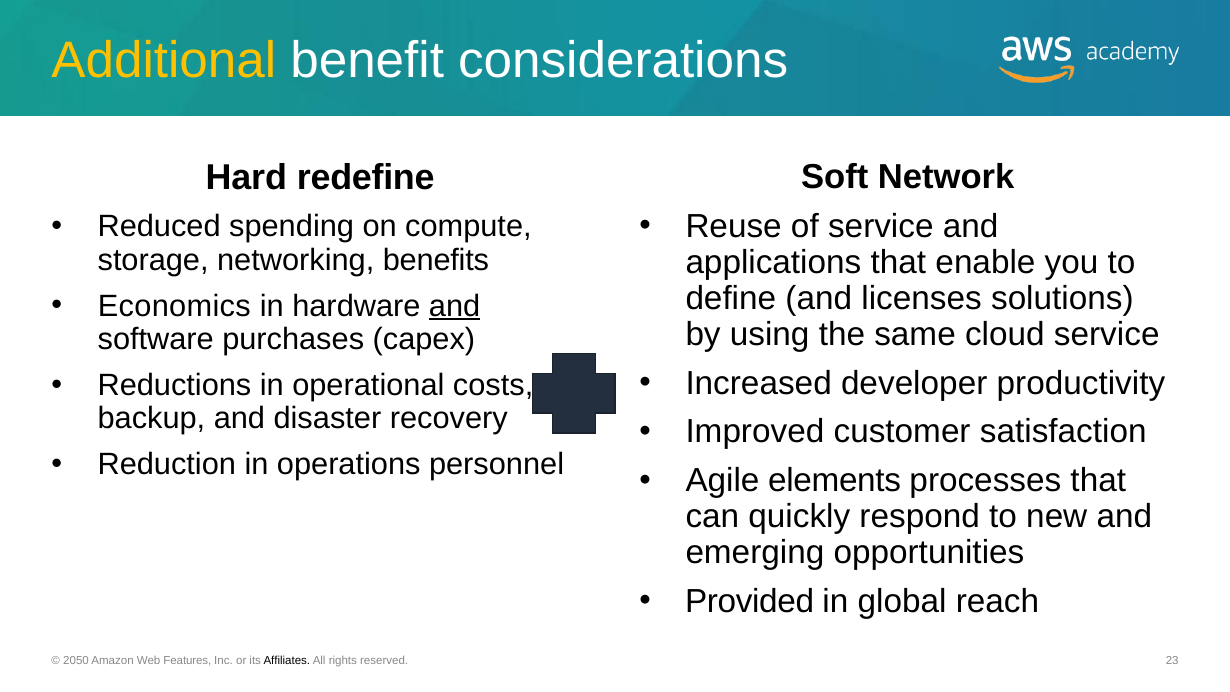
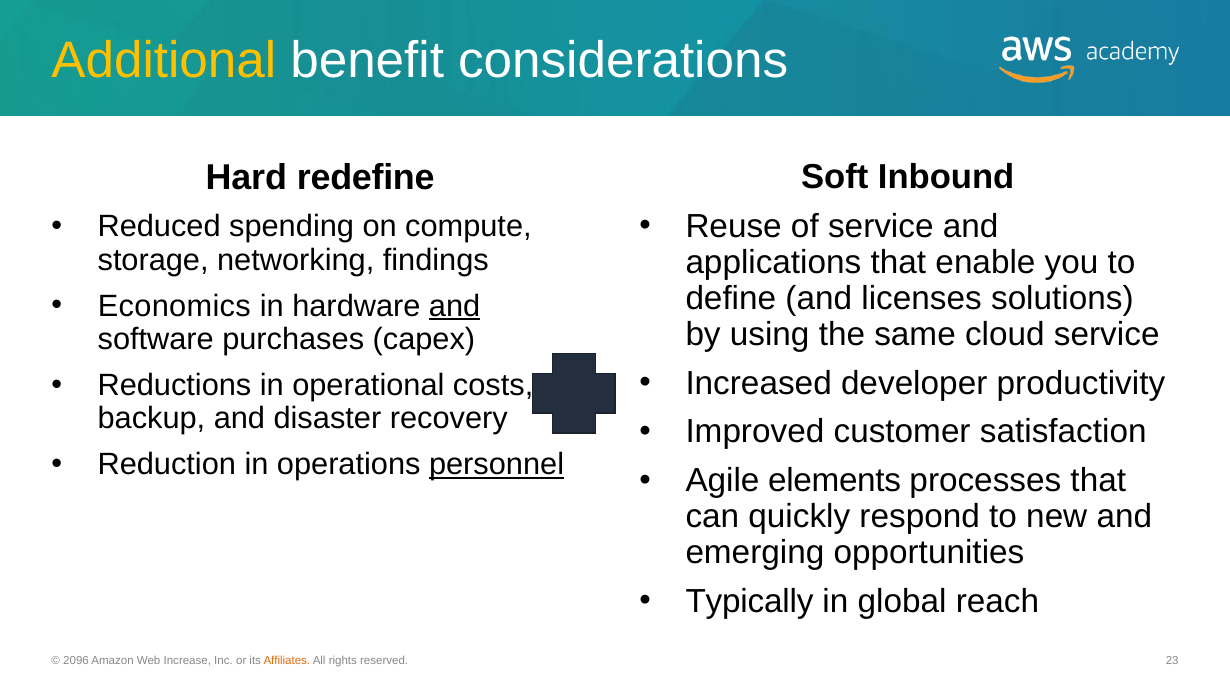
Network: Network -> Inbound (946, 177)
benefits: benefits -> findings (436, 260)
personnel underline: none -> present (497, 464)
Provided: Provided -> Typically (749, 601)
2050: 2050 -> 2096 (76, 660)
Features: Features -> Increase (187, 660)
Affiliates colour: black -> orange (287, 660)
